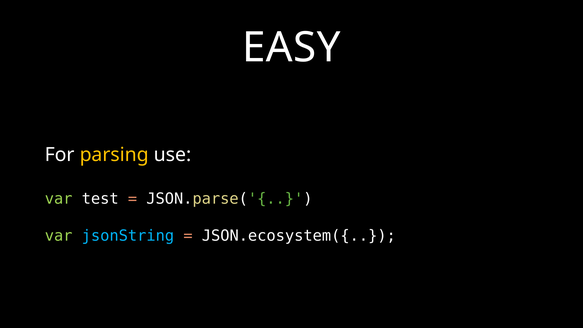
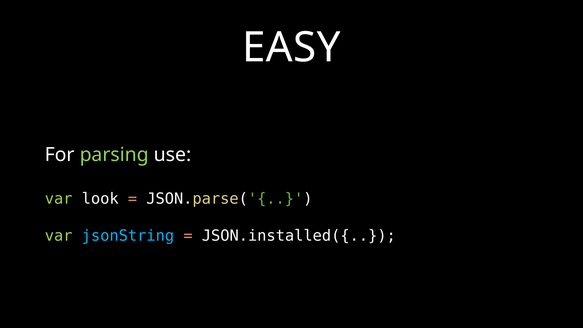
parsing colour: yellow -> light green (114, 155)
test: test -> look (100, 199)
JSON.ecosystem({: JSON.ecosystem({ -> JSON.installed({ (299, 236)
